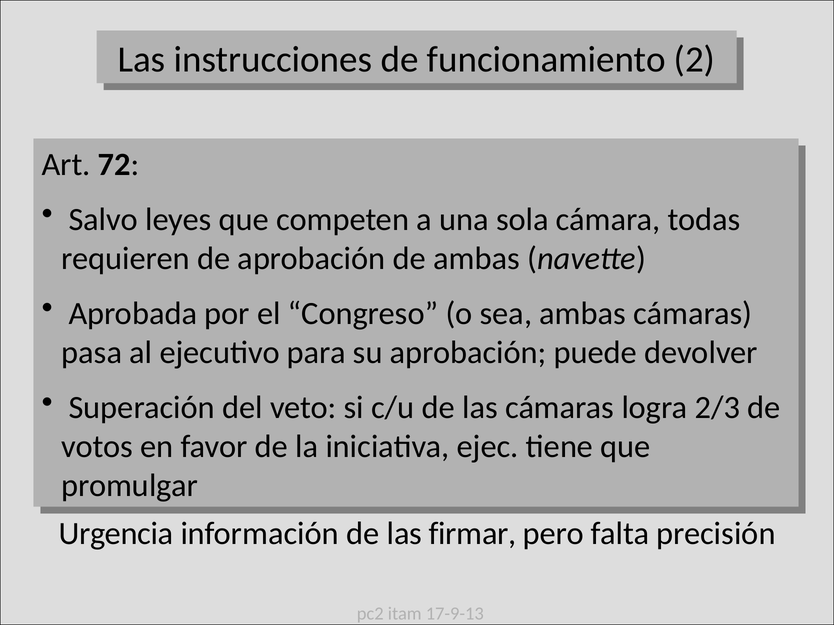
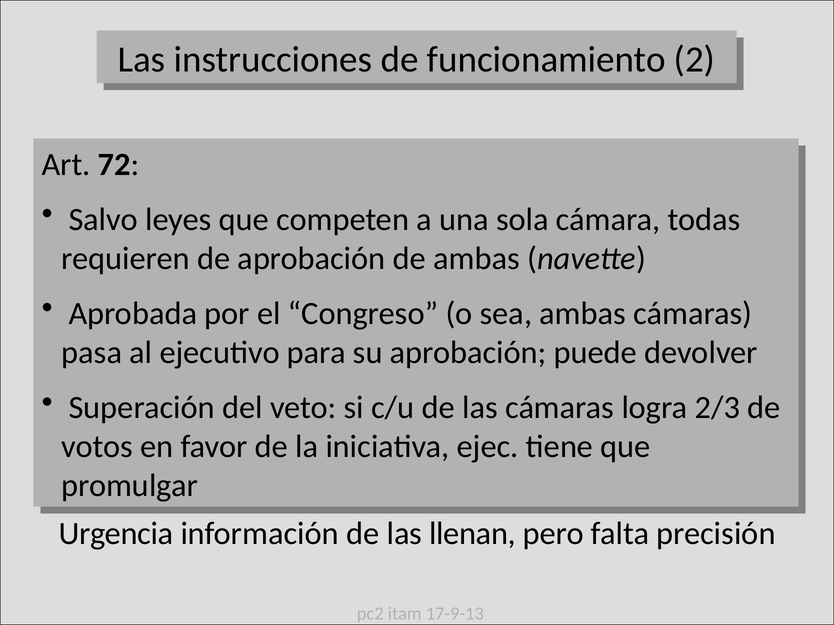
firmar: firmar -> llenan (473, 534)
